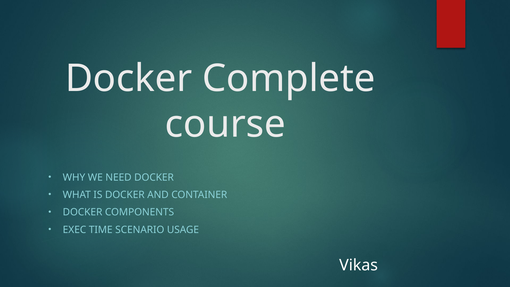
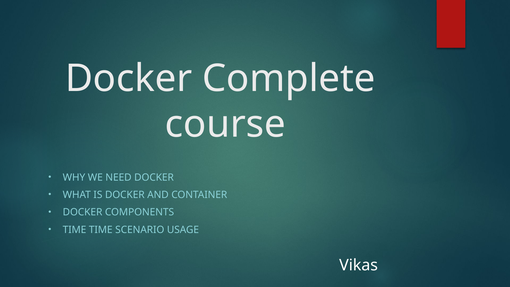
EXEC: EXEC -> TIME (75, 230)
